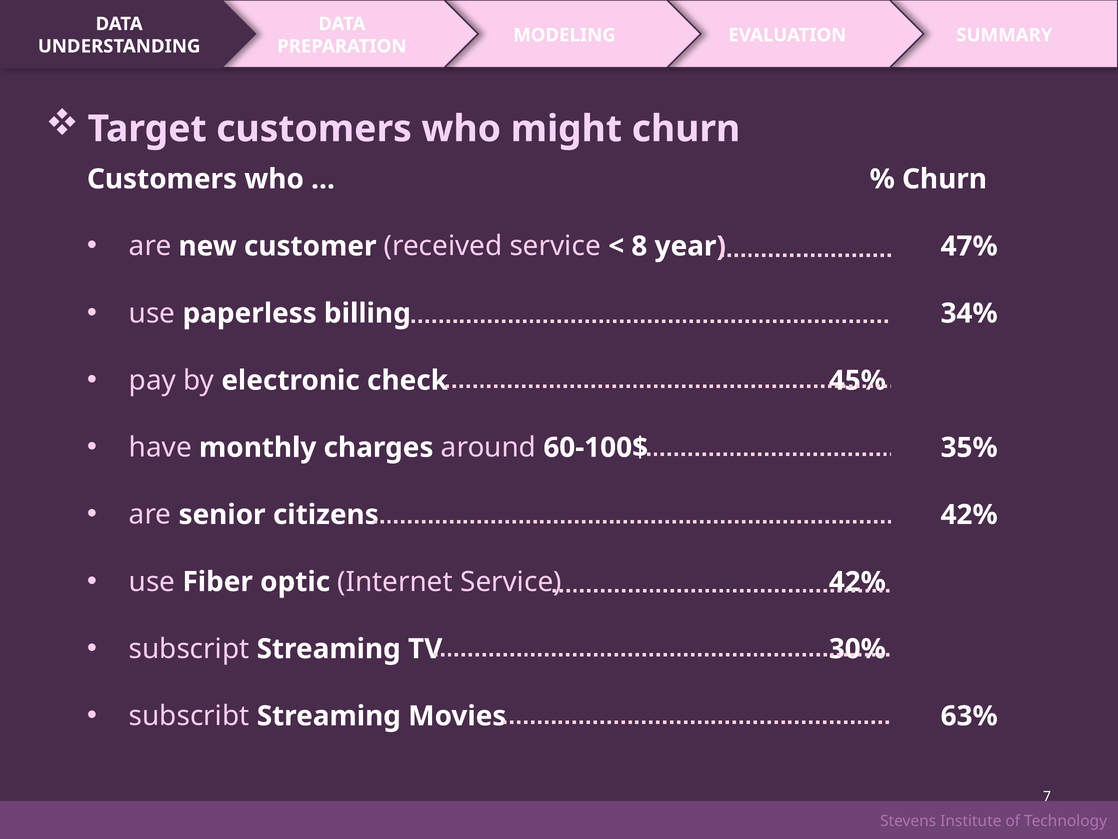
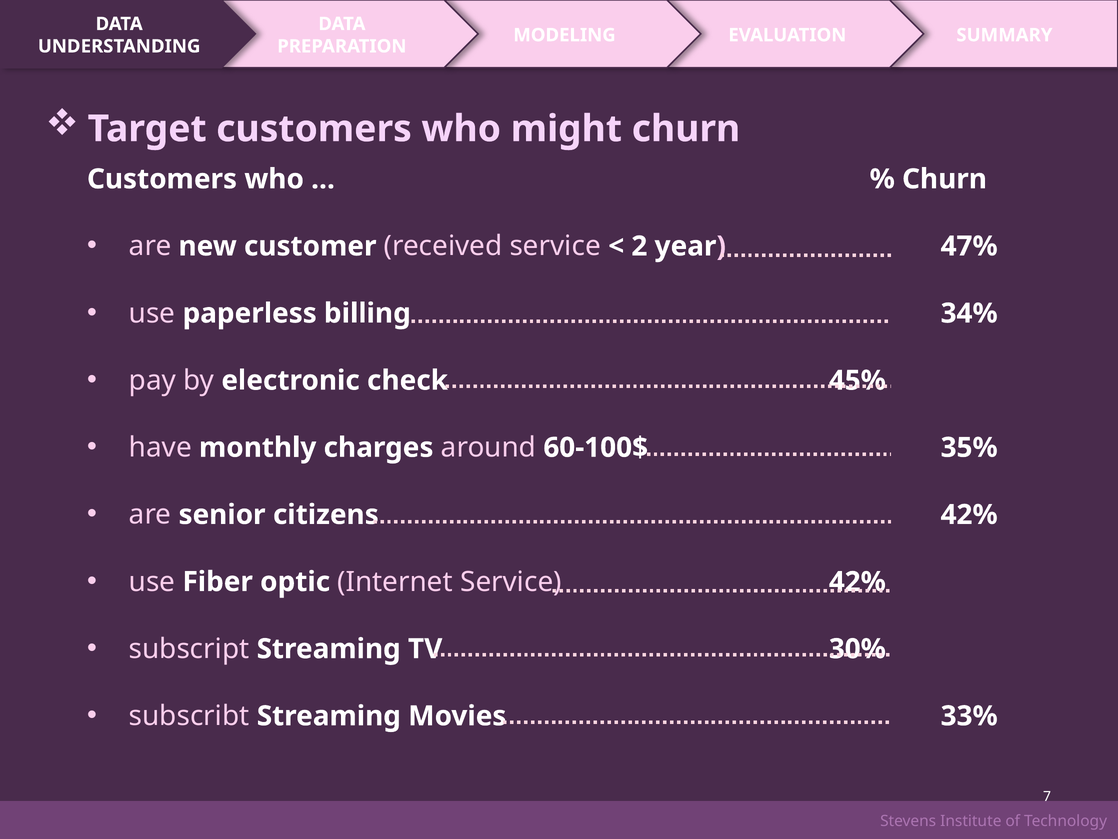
8: 8 -> 2 (639, 246)
63%: 63% -> 33% (969, 716)
